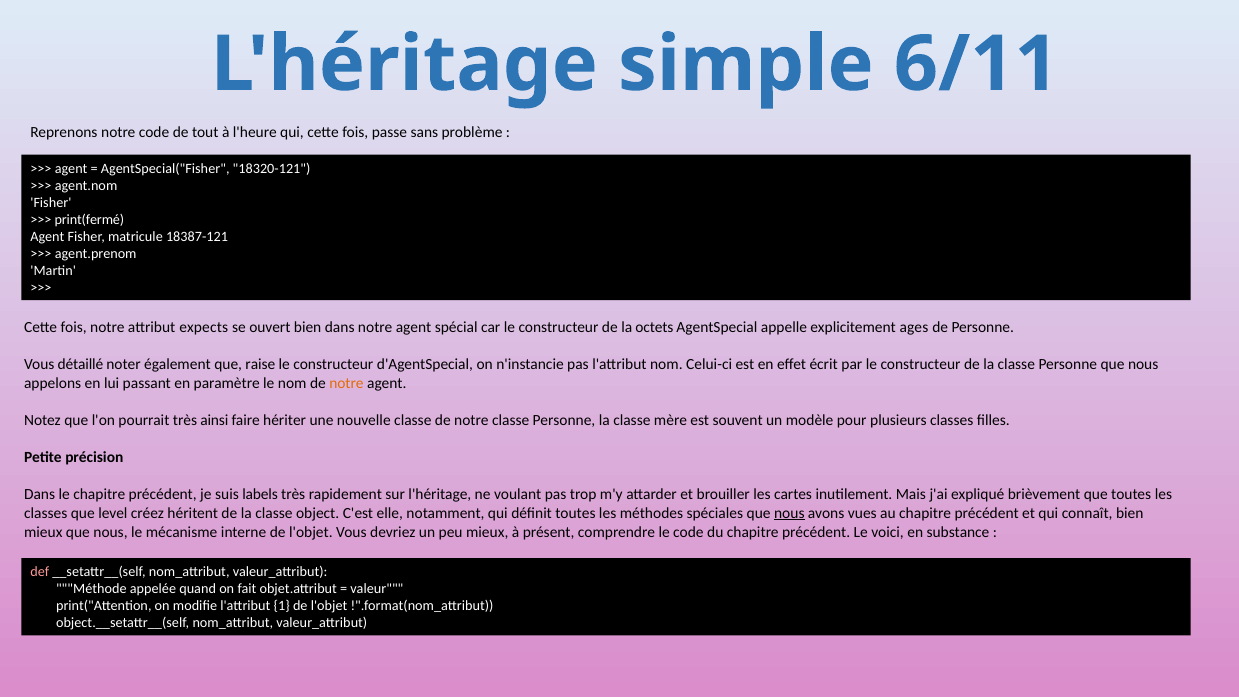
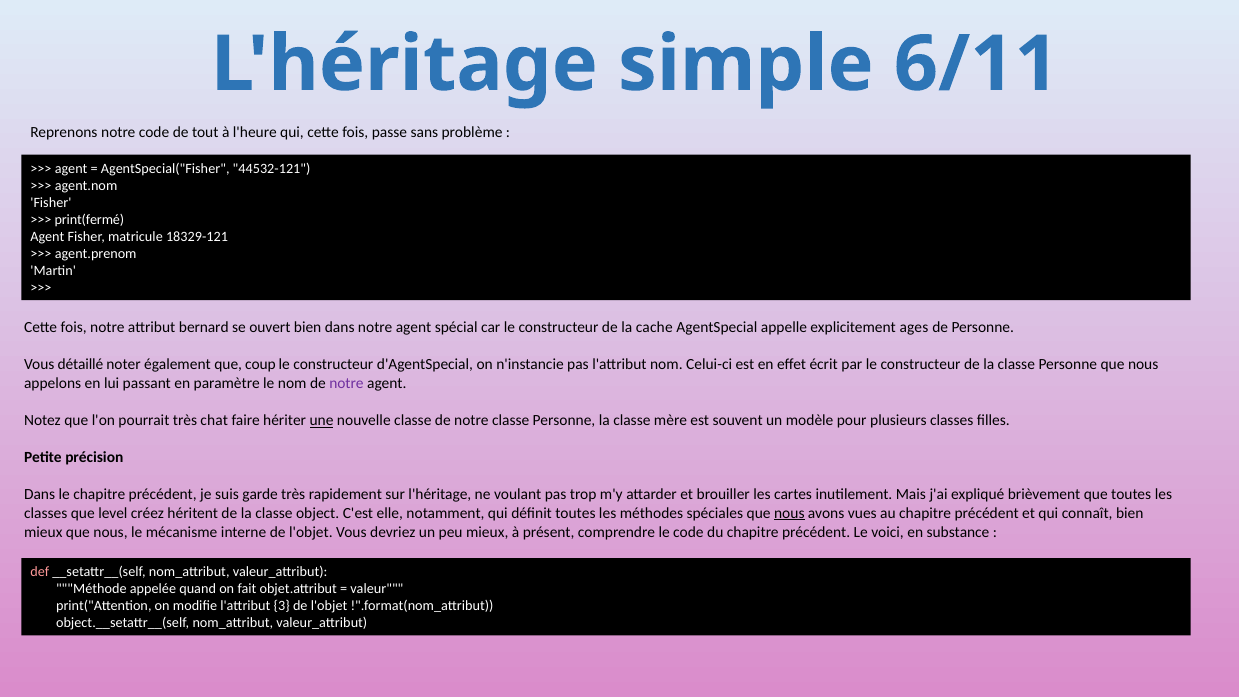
18320-121: 18320-121 -> 44532-121 (272, 169)
18387-121: 18387-121 -> 18329-121 (197, 237)
expects: expects -> bernard (204, 327)
octets: octets -> cache (654, 327)
raise: raise -> coup (260, 365)
notre colour: orange -> purple (346, 383)
ainsi: ainsi -> chat (214, 420)
une underline: none -> present (322, 420)
labels: labels -> garde (260, 495)
1: 1 -> 3 (282, 606)
